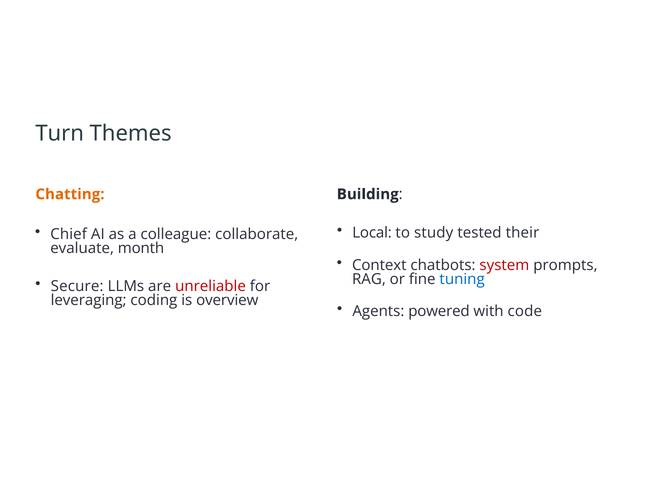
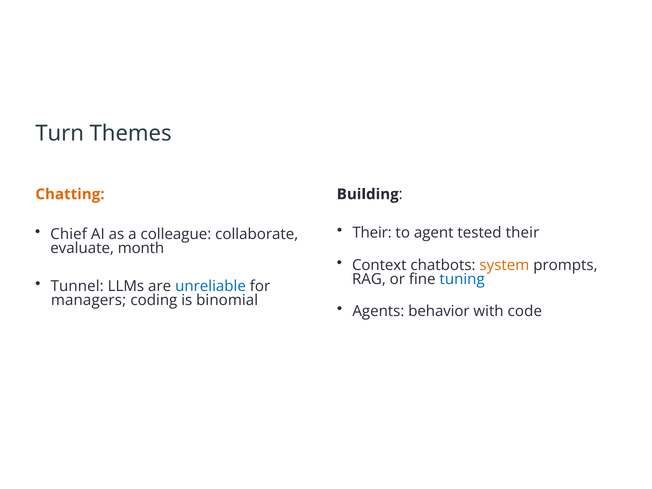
Local: Local -> Their (372, 233)
study: study -> agent (434, 233)
system colour: red -> orange (504, 265)
Secure: Secure -> Tunnel (77, 286)
unreliable colour: red -> blue (211, 286)
leveraging: leveraging -> managers (89, 300)
overview: overview -> binomial (227, 300)
powered: powered -> behavior (439, 311)
